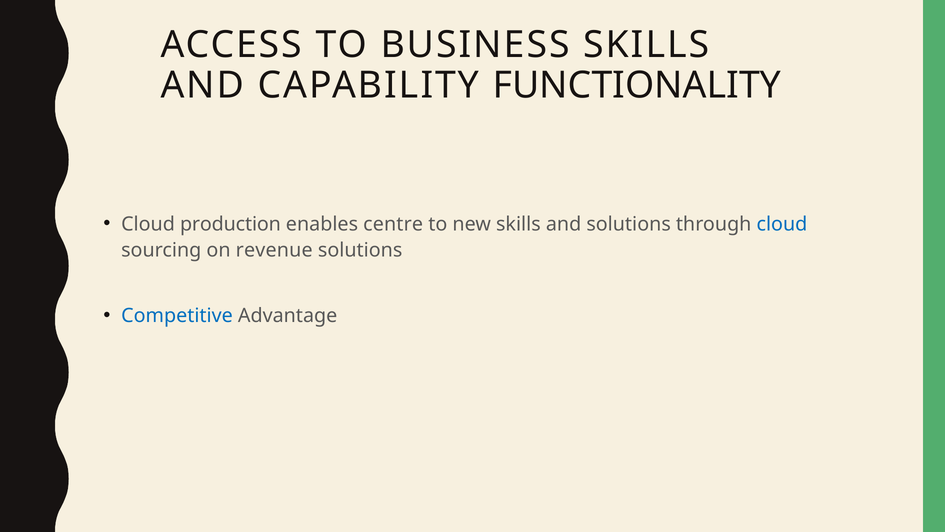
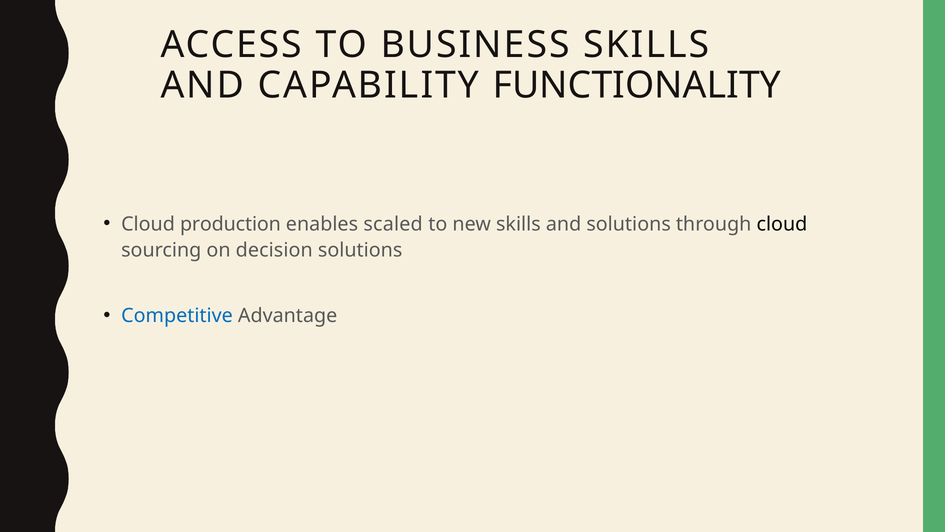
centre: centre -> scaled (393, 224)
cloud colour: blue -> black (782, 224)
revenue: revenue -> decision (274, 250)
